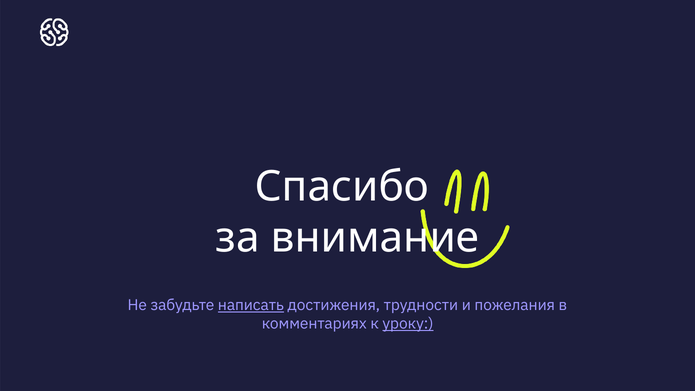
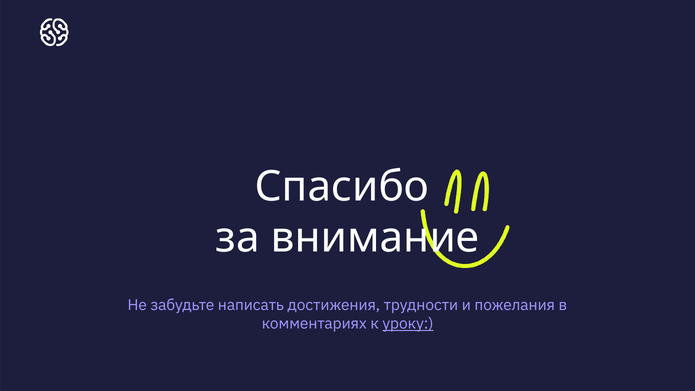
написать underline: present -> none (251, 305)
